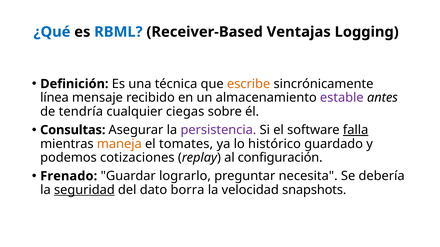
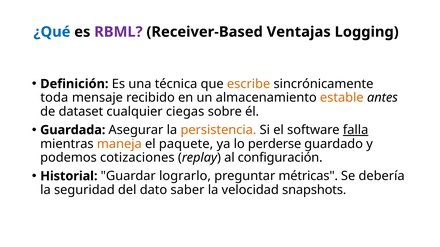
RBML colour: blue -> purple (118, 32)
línea: línea -> toda (54, 98)
estable colour: purple -> orange (342, 98)
tendría: tendría -> dataset (81, 112)
Consultas: Consultas -> Guardada (73, 130)
persistencia colour: purple -> orange (218, 130)
tomates: tomates -> paquete (186, 144)
histórico: histórico -> perderse (275, 144)
Frenado: Frenado -> Historial (69, 176)
necesita: necesita -> métricas (308, 176)
seguridad underline: present -> none (84, 190)
borra: borra -> saber (187, 190)
